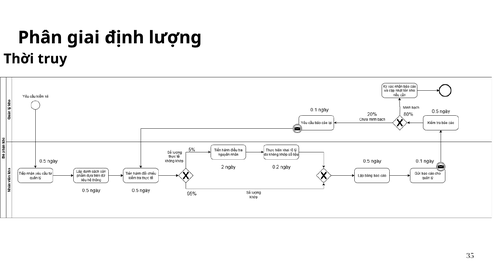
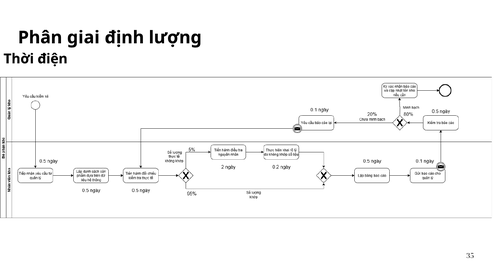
truy: truy -> điện (52, 59)
